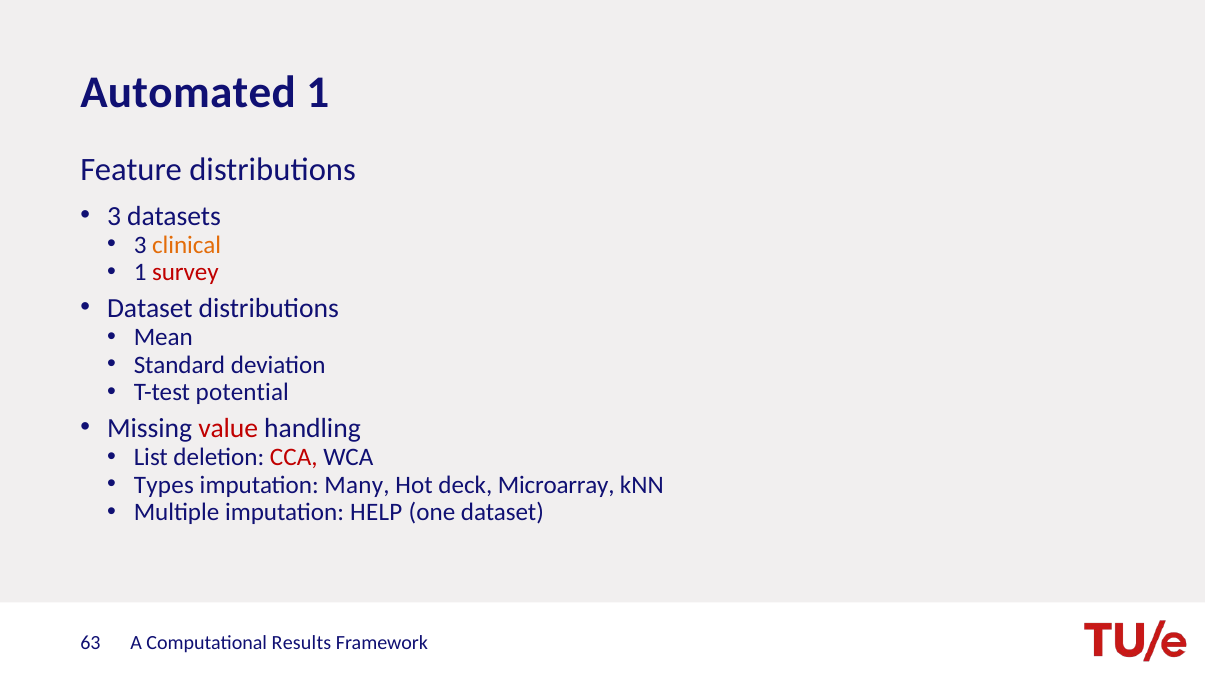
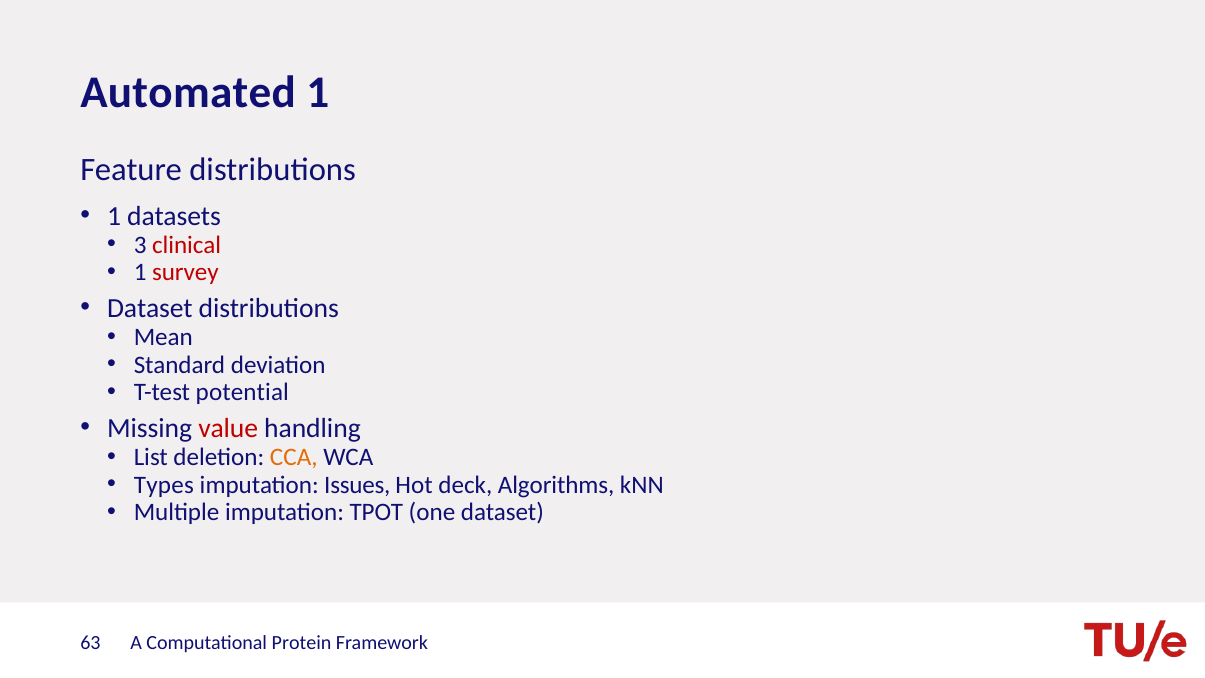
3: 3 -> 1 (114, 216)
clinical colour: orange -> red (187, 245)
CCA colour: red -> orange (294, 457)
Many: Many -> Issues (357, 485)
Microarray: Microarray -> Algorithms (556, 485)
HELP: HELP -> TPOT (376, 512)
Results: Results -> Protein (302, 642)
